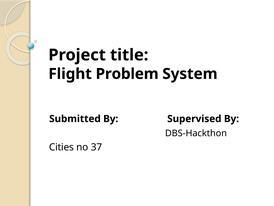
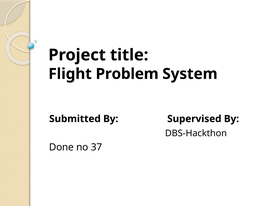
Cities: Cities -> Done (61, 147)
